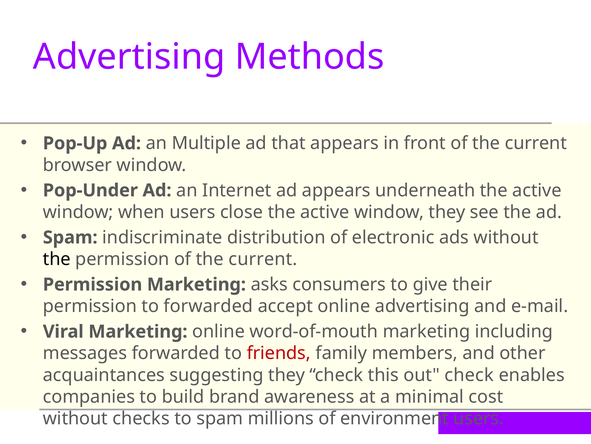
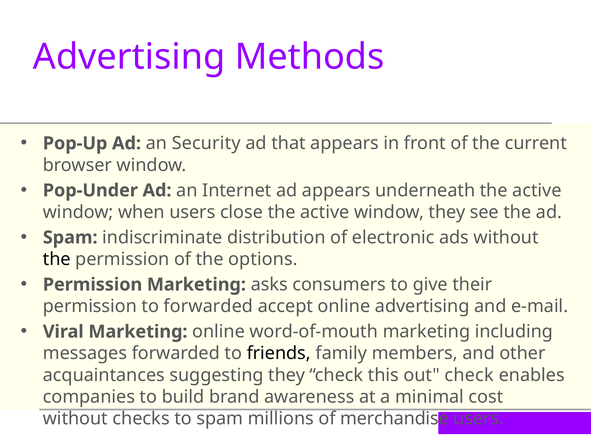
Multiple: Multiple -> Security (206, 143)
permission of the current: current -> options (263, 259)
friends colour: red -> black (279, 353)
environment: environment -> merchandise (395, 418)
